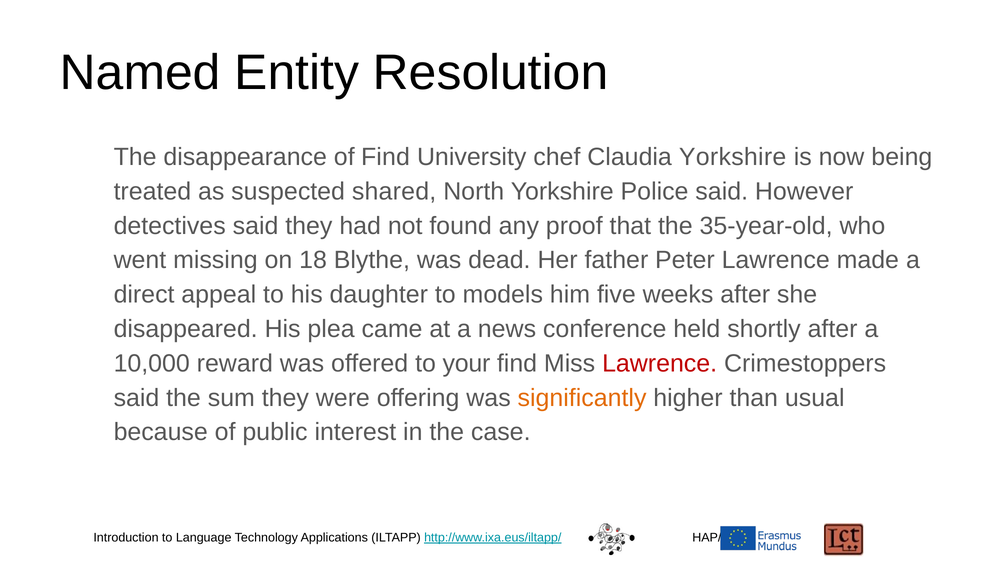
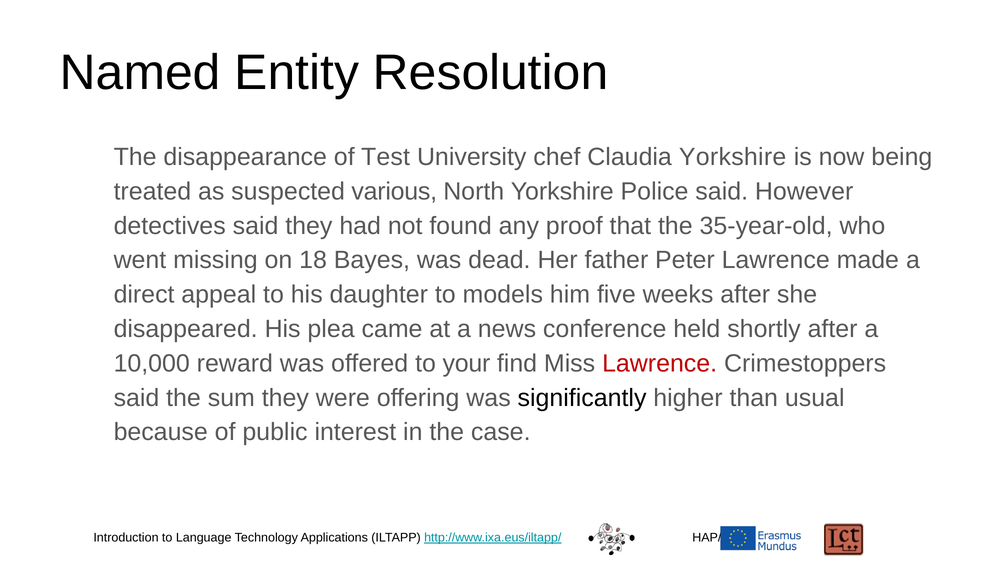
of Find: Find -> Test (385, 157)
shared: shared -> various (394, 192)
Blythe: Blythe -> Bayes (372, 260)
significantly colour: orange -> black (582, 398)
